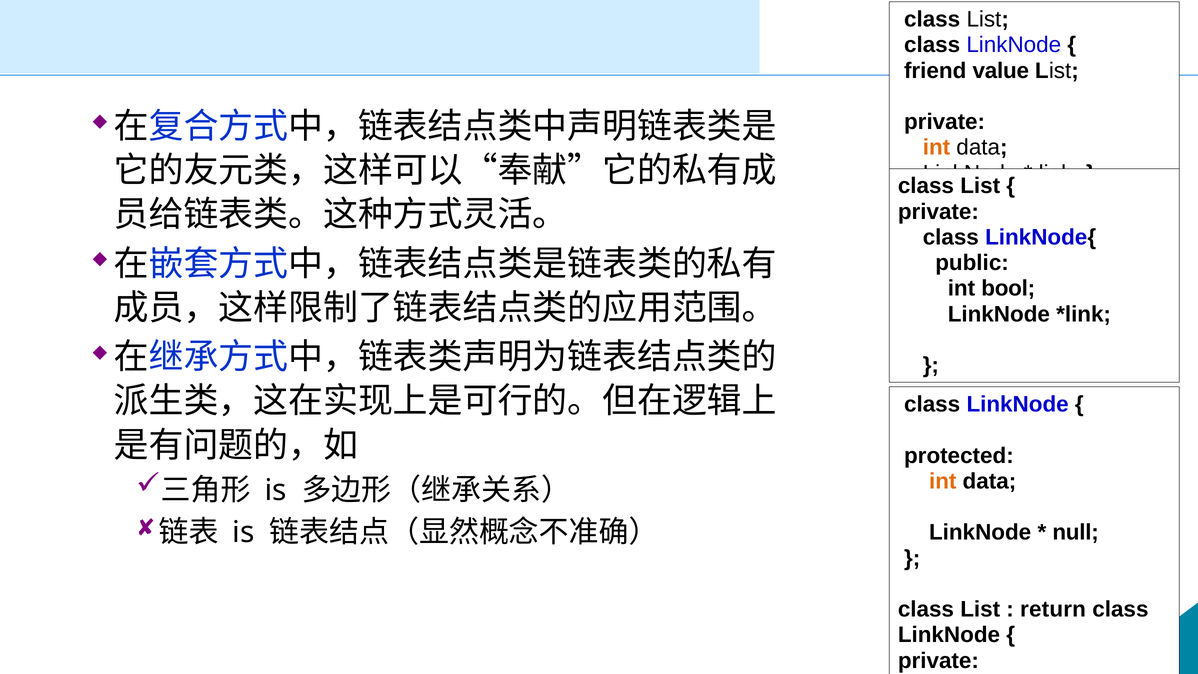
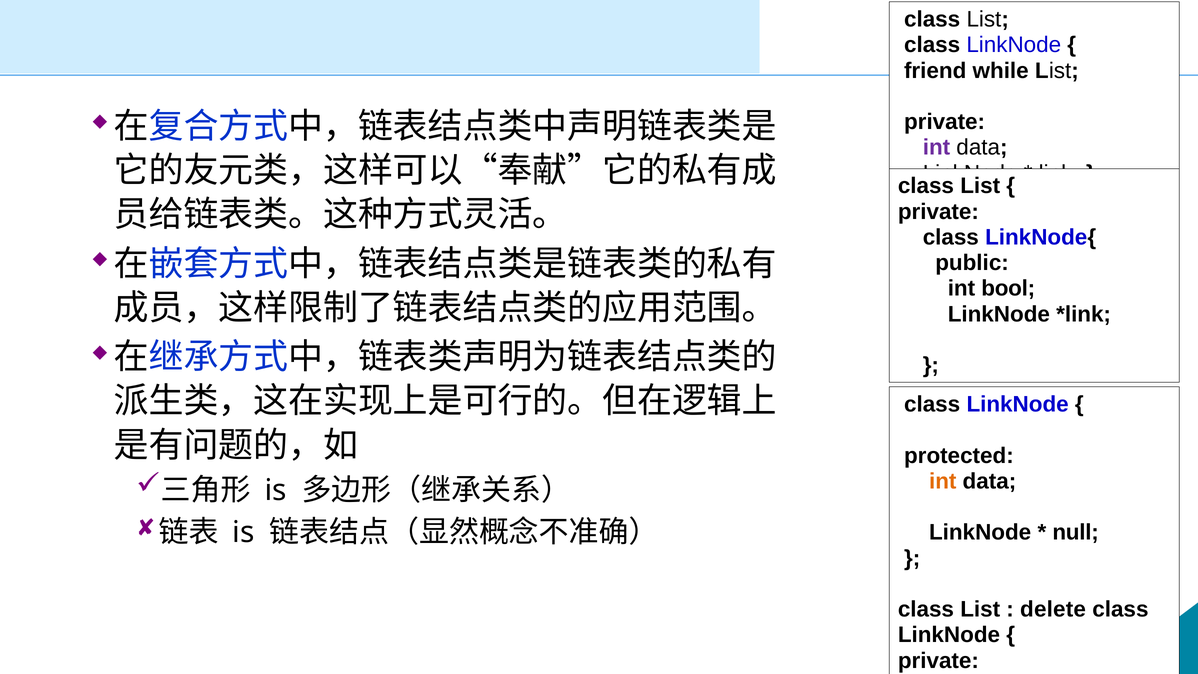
value: value -> while (1001, 71)
int colour: orange -> purple (936, 147)
return: return -> delete (1053, 609)
